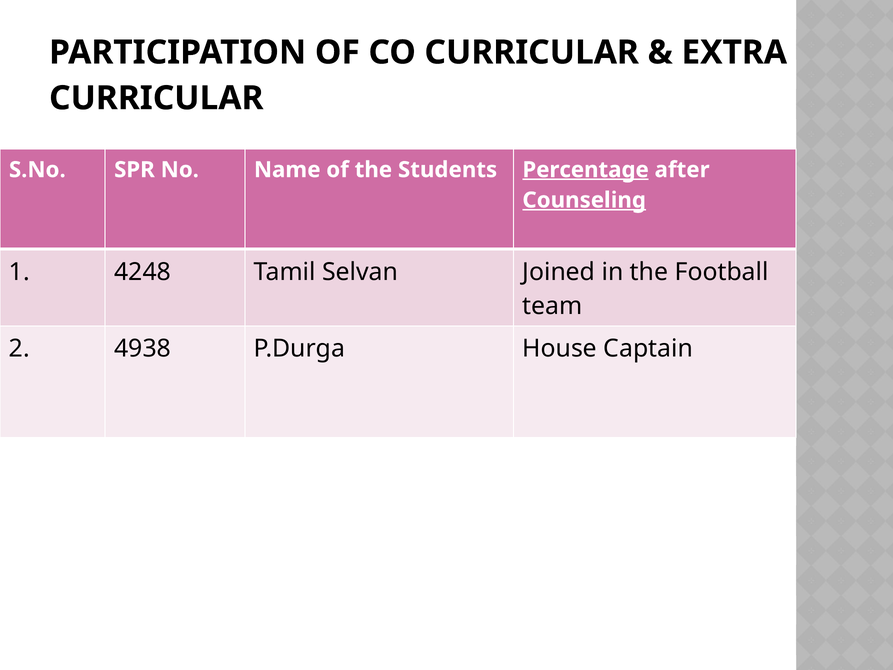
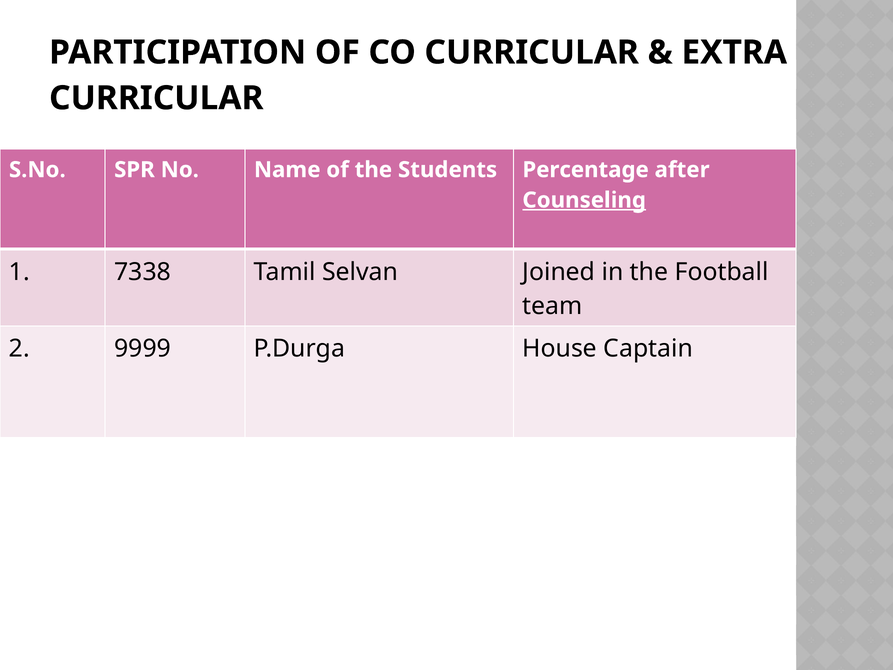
Percentage underline: present -> none (586, 170)
4248: 4248 -> 7338 (143, 272)
4938: 4938 -> 9999 (143, 349)
